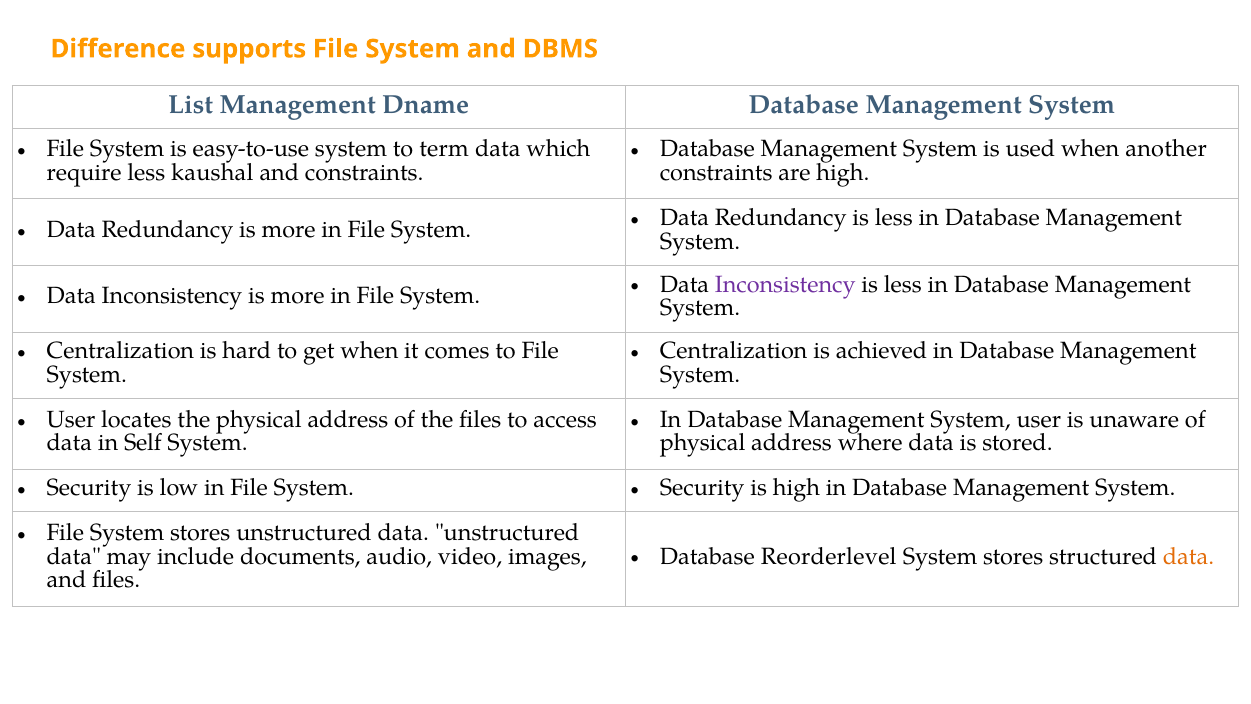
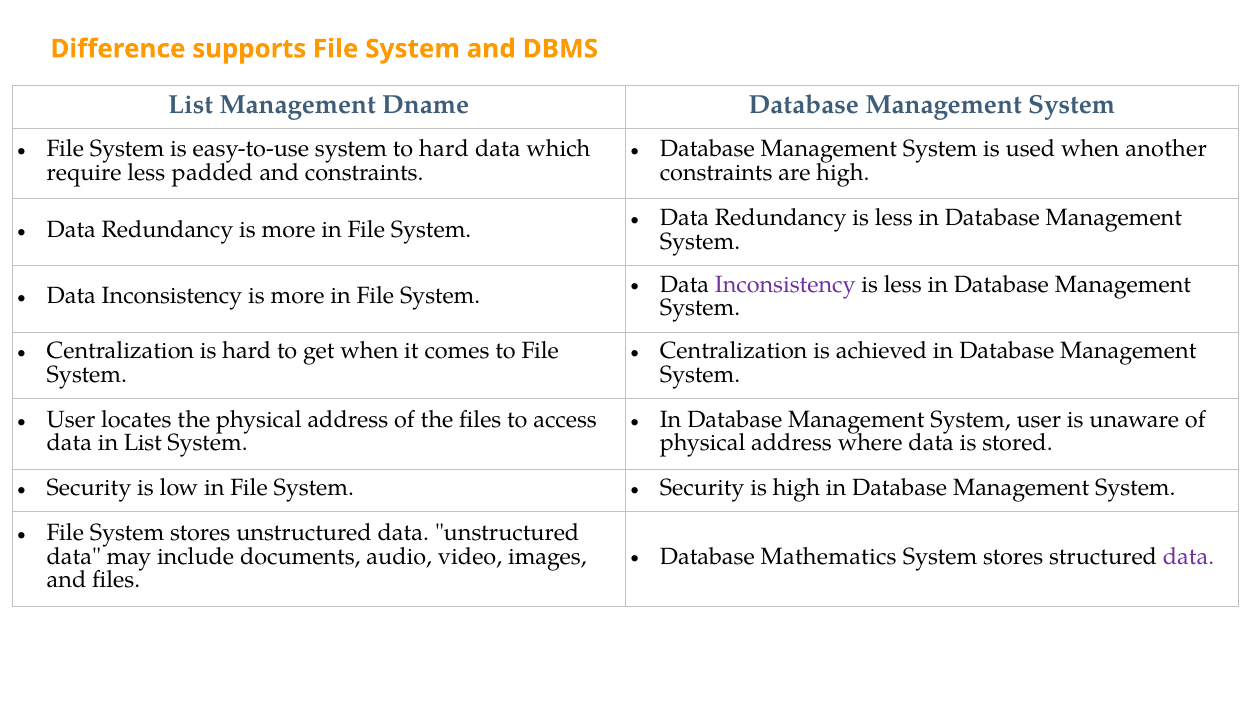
to term: term -> hard (444, 149)
kaushal: kaushal -> padded (212, 173)
in Self: Self -> List (143, 443)
Reorderlevel: Reorderlevel -> Mathematics (829, 556)
data colour: orange -> purple (1189, 556)
